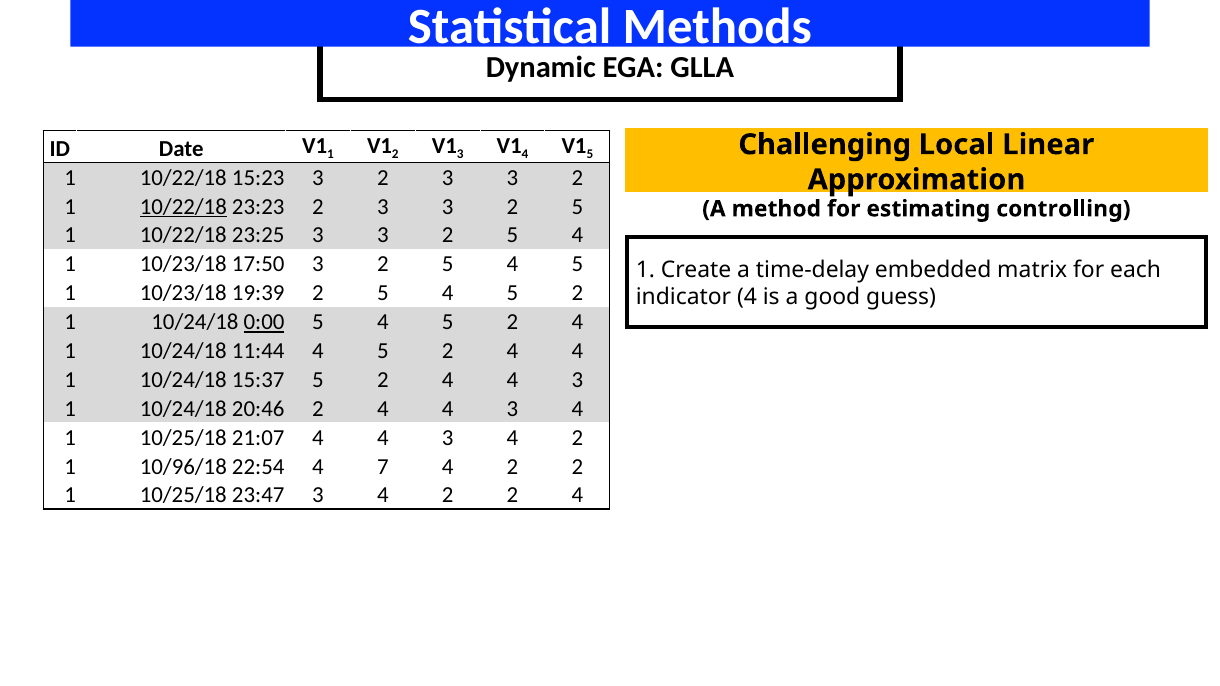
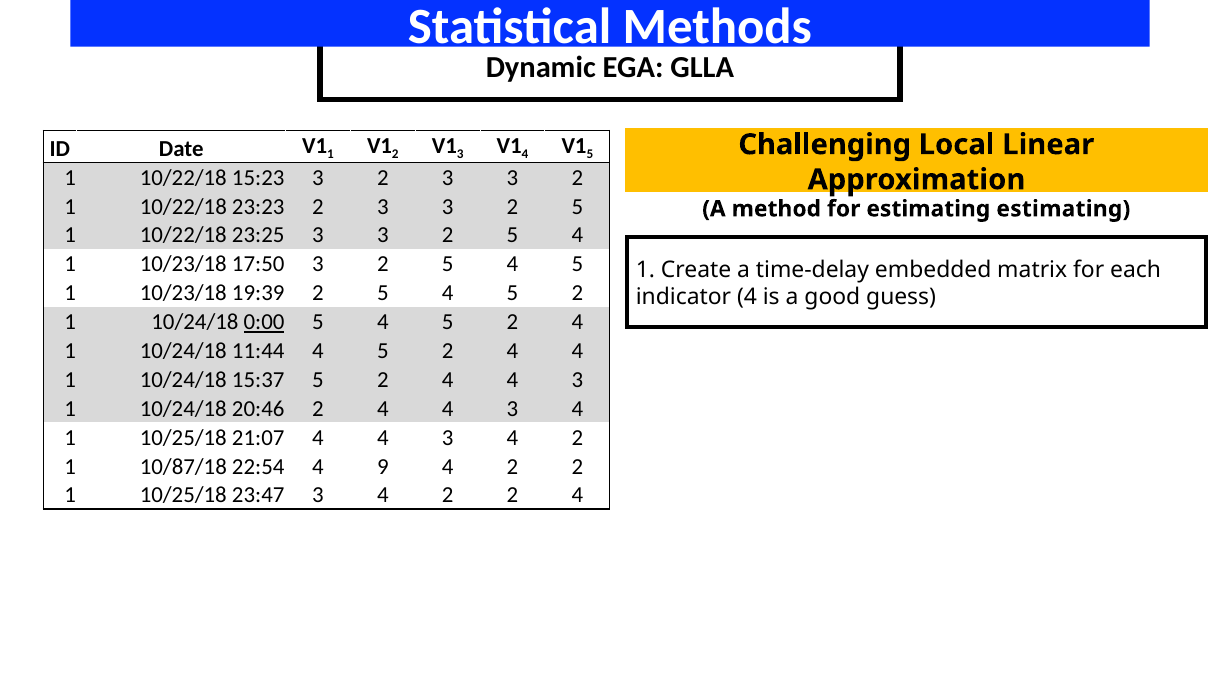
10/22/18 underline: present -> none (183, 207)
estimating controlling: controlling -> estimating (1063, 209)
10/96/18: 10/96/18 -> 10/87/18 (183, 467)
7: 7 -> 9 (383, 467)
